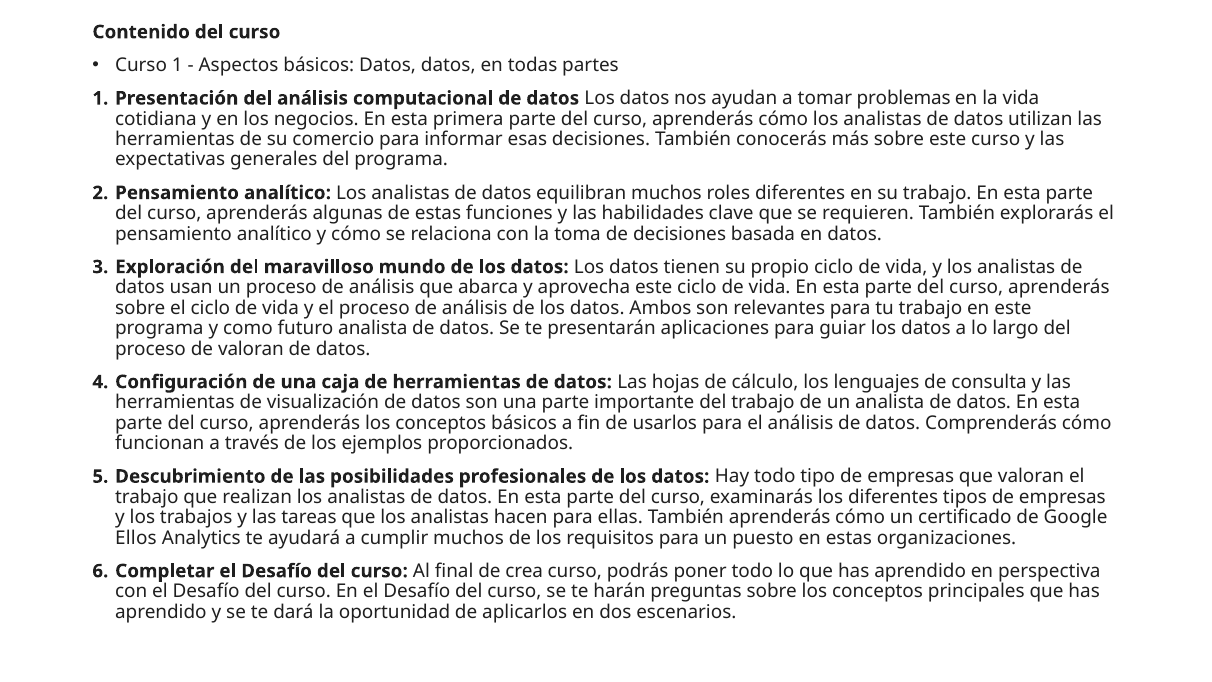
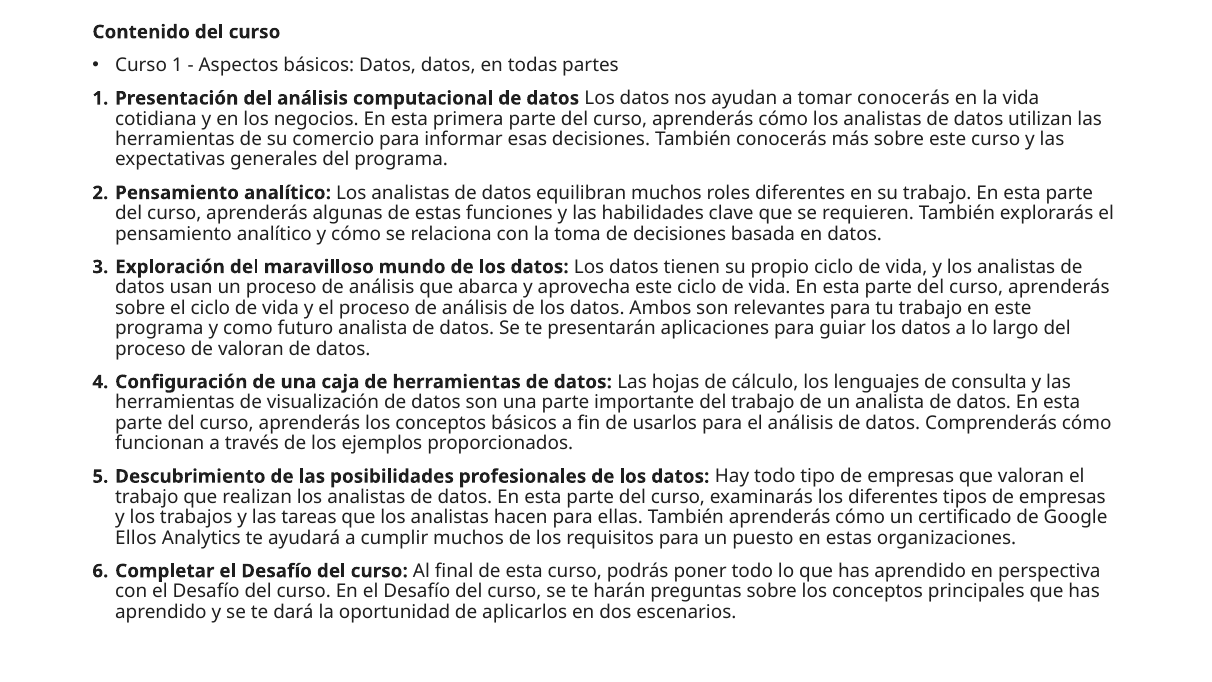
tomar problemas: problemas -> conocerás (903, 98)
de crea: crea -> esta (524, 571)
